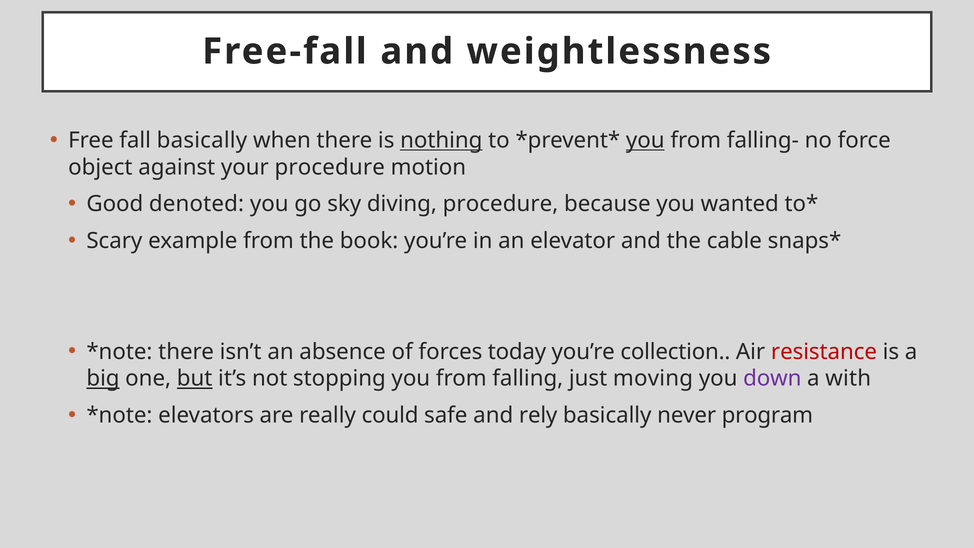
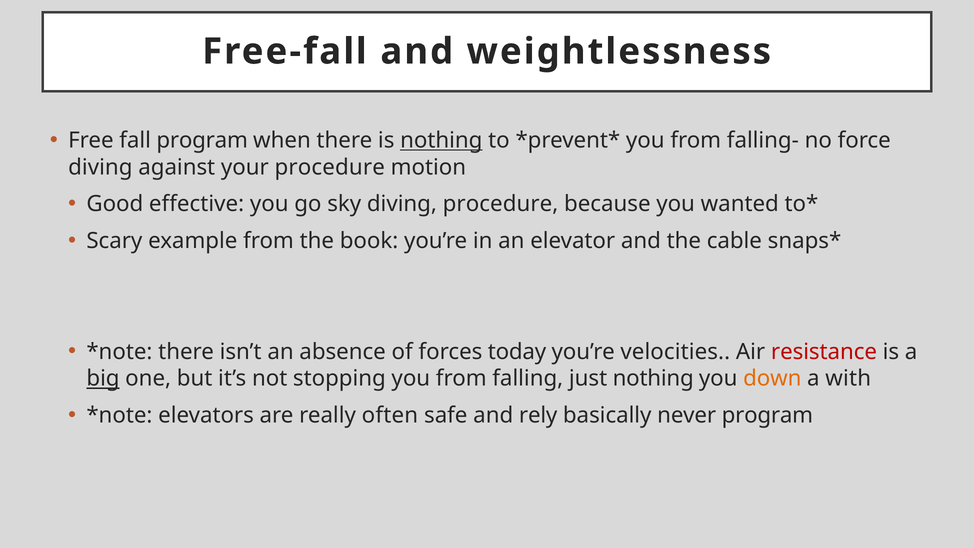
fall basically: basically -> program (202, 140)
you underline: present -> none (645, 140)
object: object -> diving (100, 167)
denoted: denoted -> effective (197, 204)
collection: collection -> velocities (675, 352)
but underline: present -> none (195, 379)
just moving: moving -> nothing (653, 379)
down colour: purple -> orange (772, 379)
could: could -> often (390, 415)
